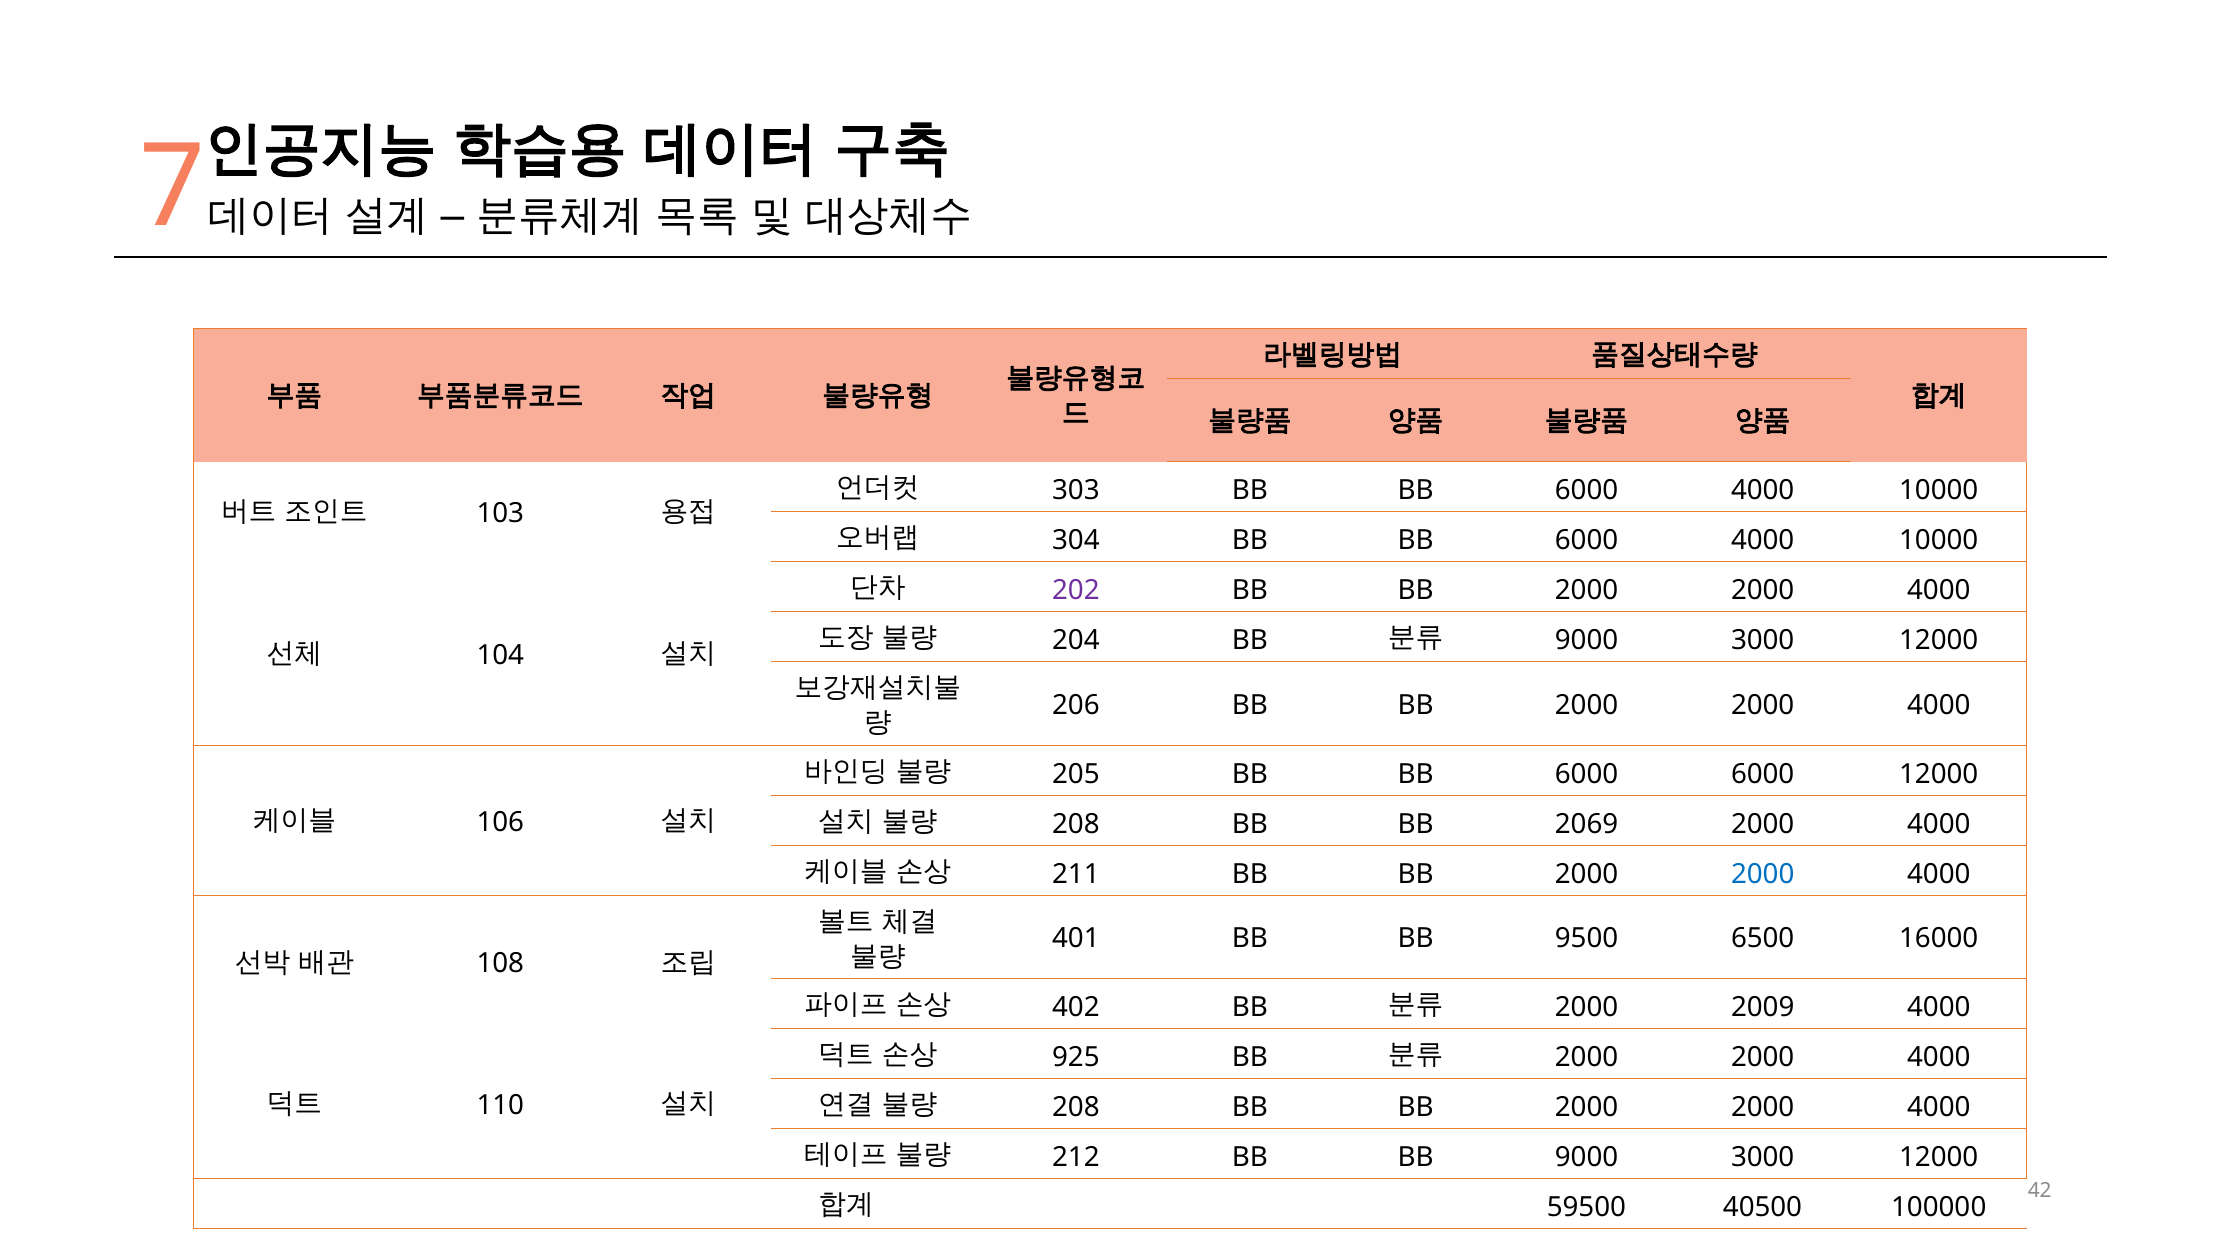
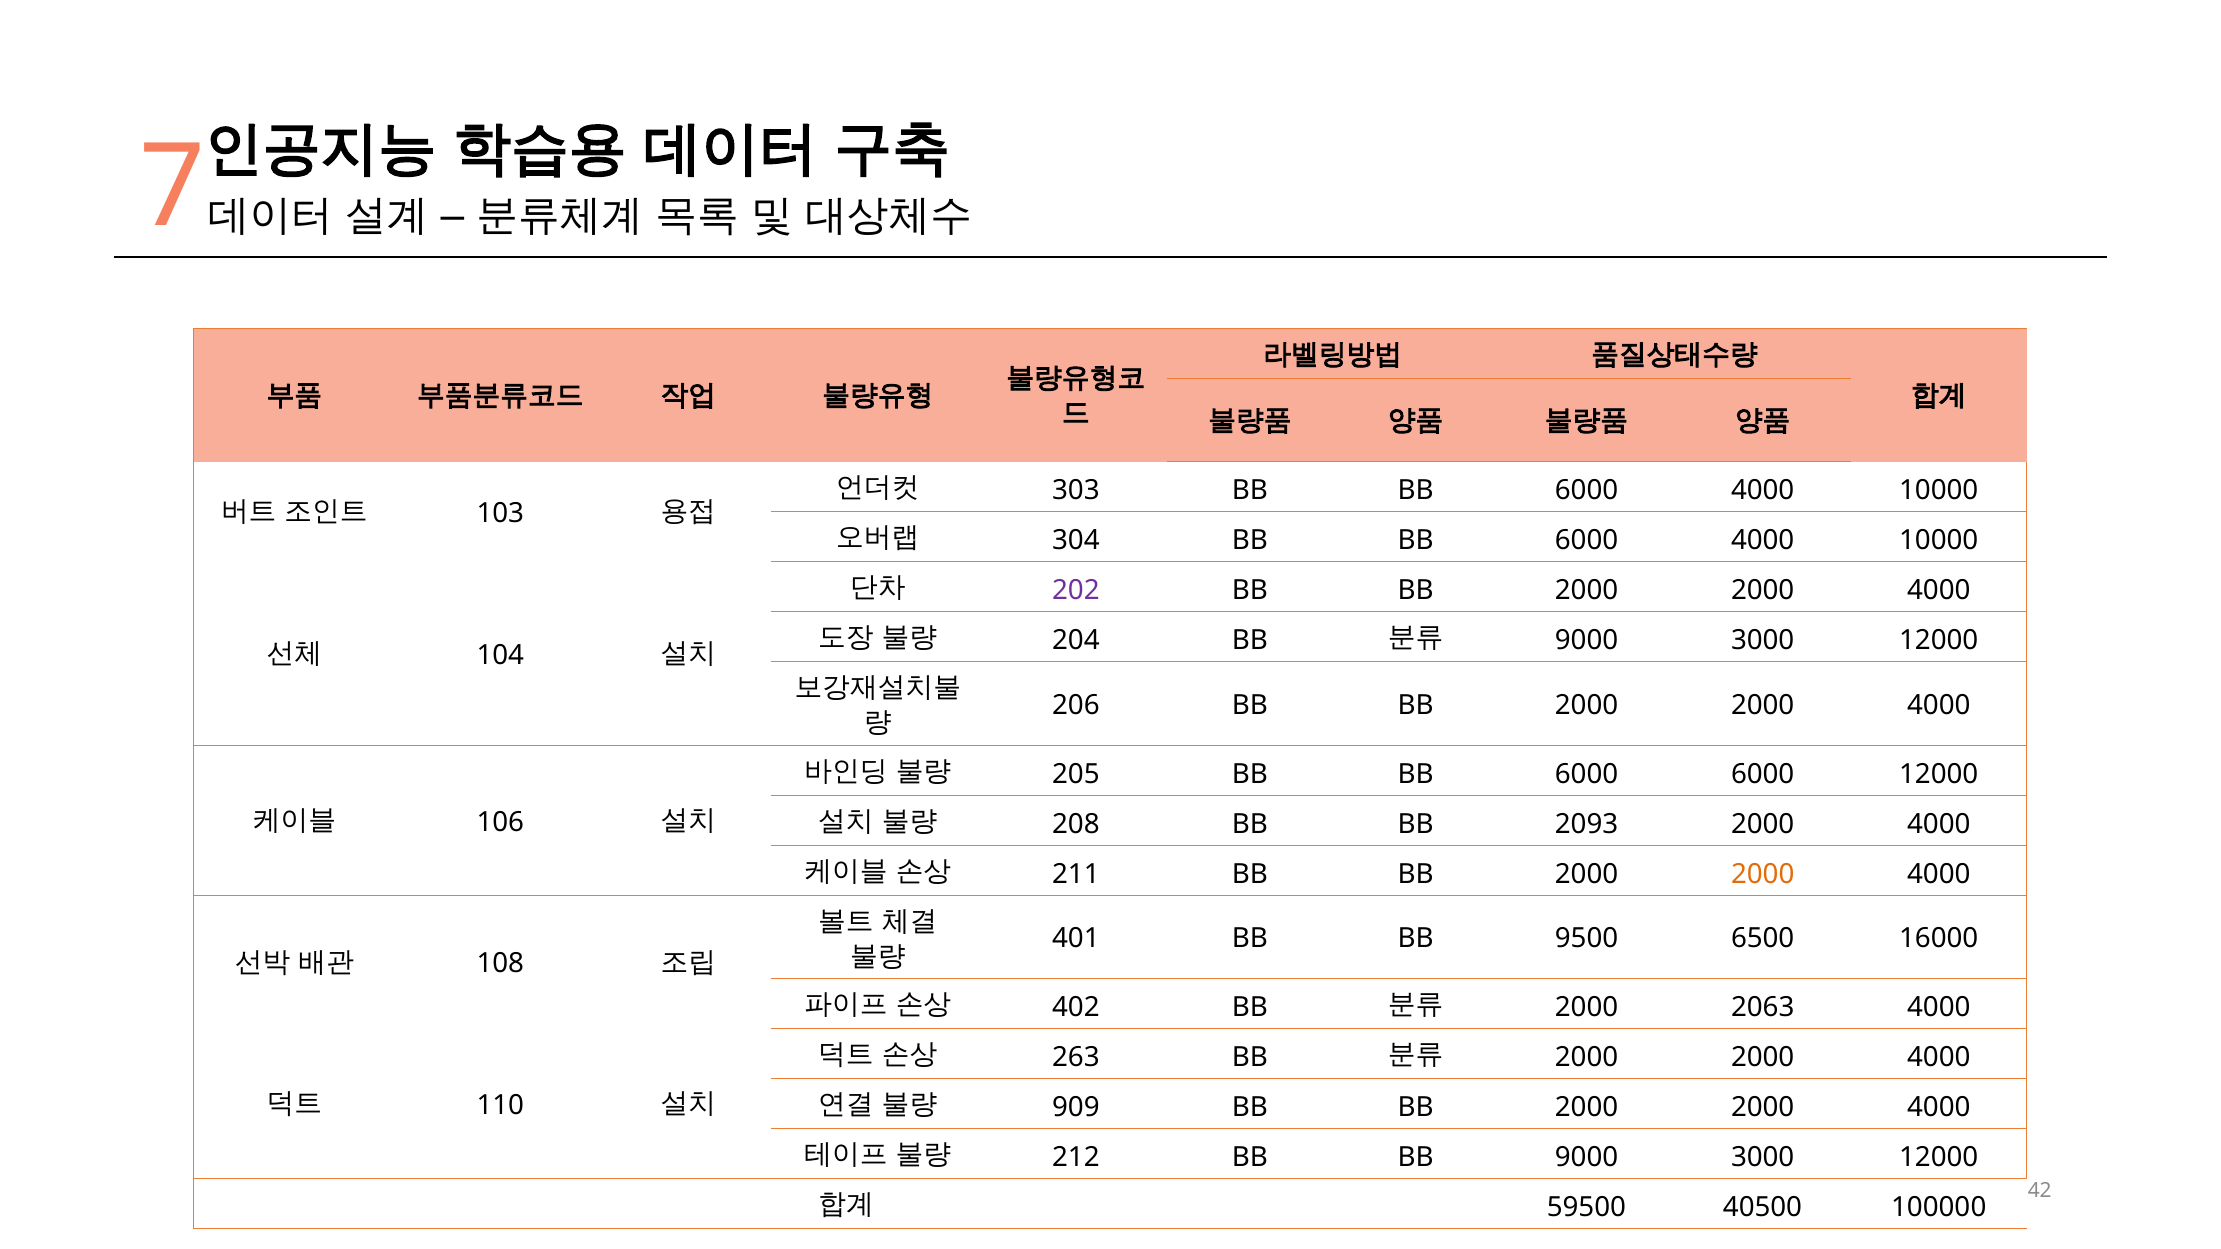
2069: 2069 -> 2093 (1587, 824)
2000 colour: blue -> orange (1763, 874)
2009: 2009 -> 2063 (1763, 1008)
925: 925 -> 263 (1076, 1058)
208: 208 -> 909 (1076, 1108)
